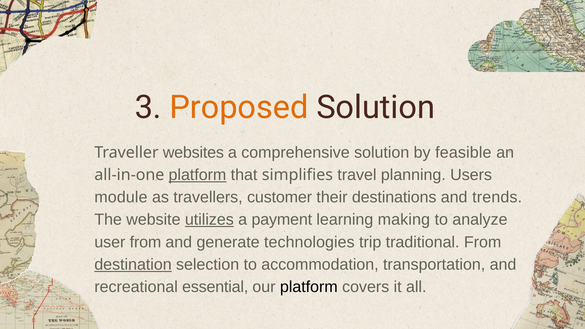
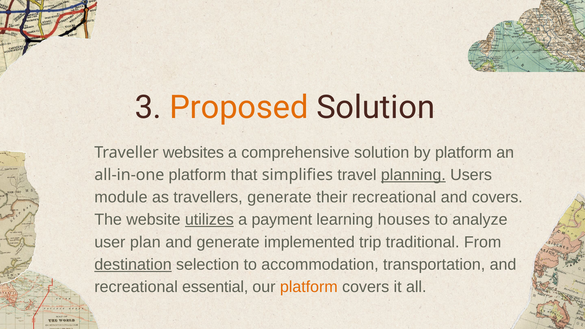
by feasible: feasible -> platform (463, 152)
platform underline: present -> none (197, 175)
planning underline: none -> present (413, 175)
travellers customer: customer -> generate (279, 197)
their destinations: destinations -> recreational (394, 197)
and trends: trends -> covers (497, 197)
making: making -> houses (404, 220)
user from: from -> plan (145, 242)
technologies: technologies -> implemented (309, 242)
platform colour: black -> orange (309, 287)
